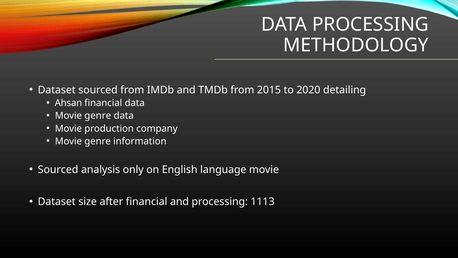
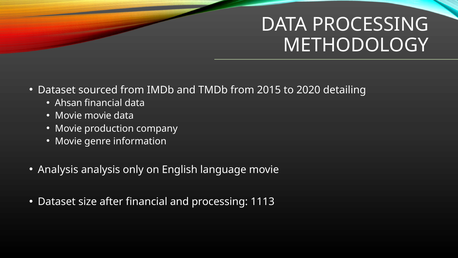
genre: genre -> movie (98, 116)
Sourced: Sourced -> Analysis (58, 169)
